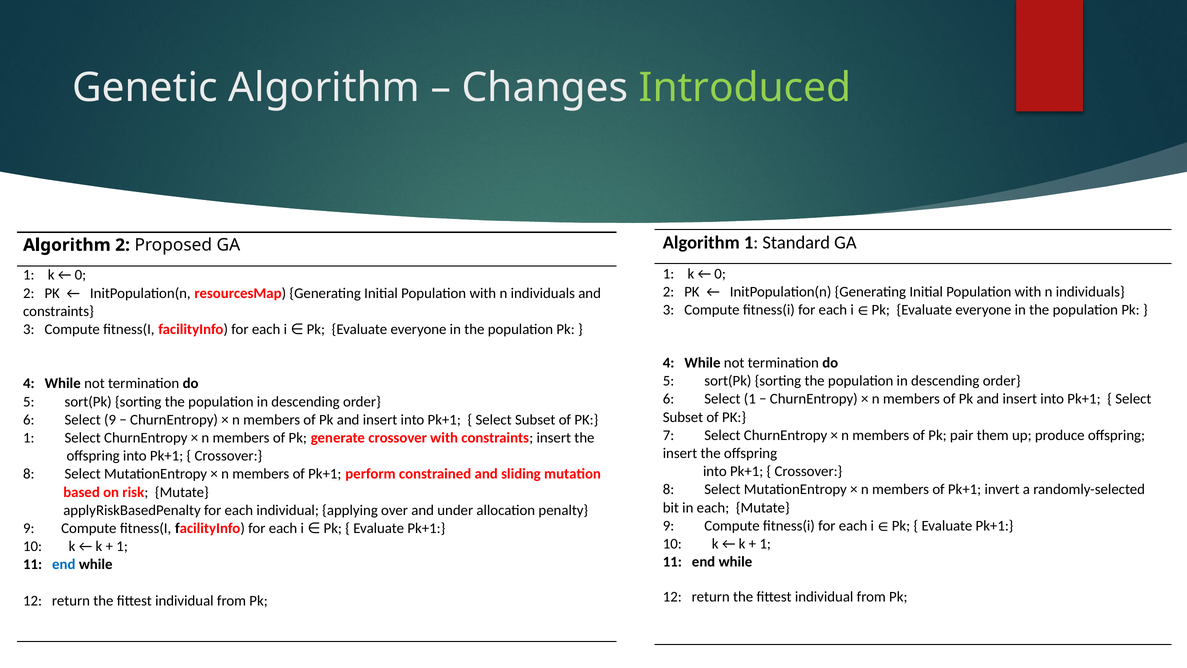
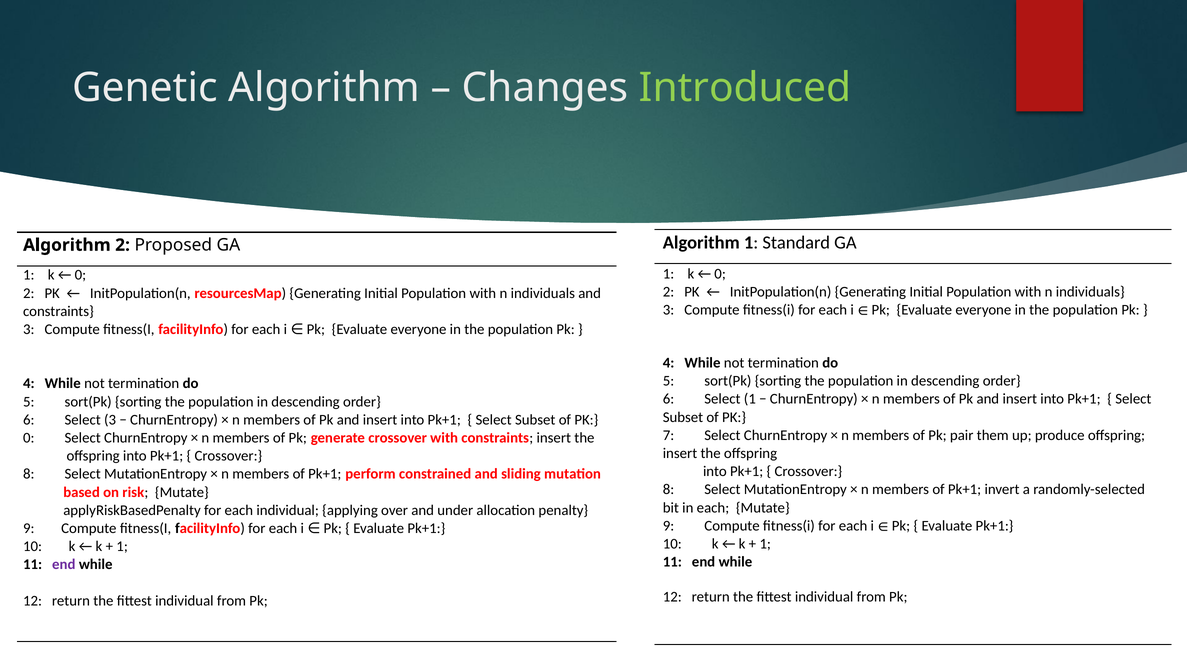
Select 9: 9 -> 3 (110, 420)
1: 1 -> 0 (29, 438)
end colour: blue -> purple (64, 564)
